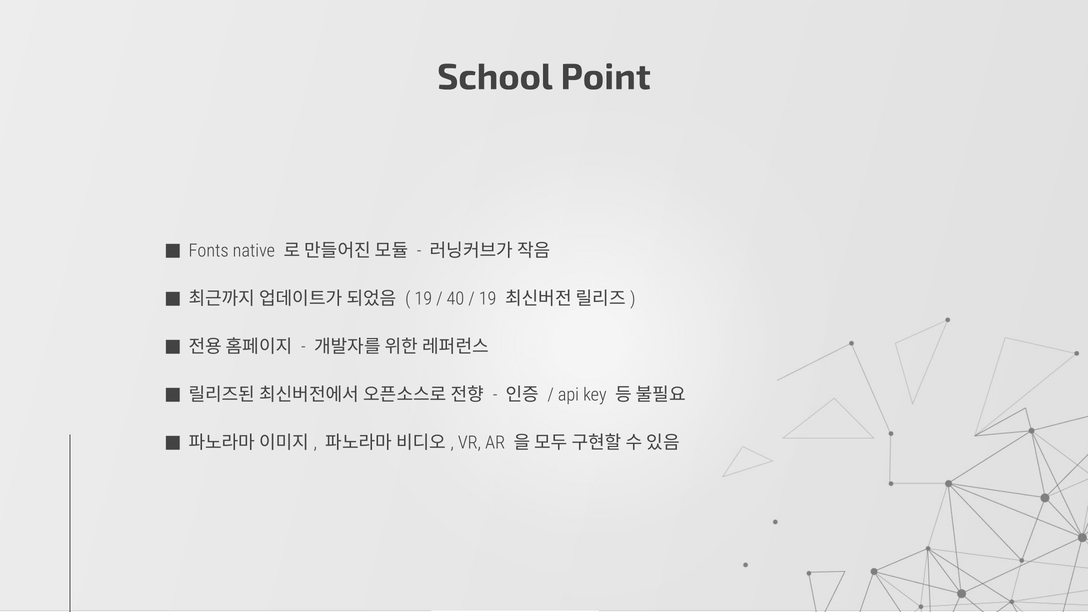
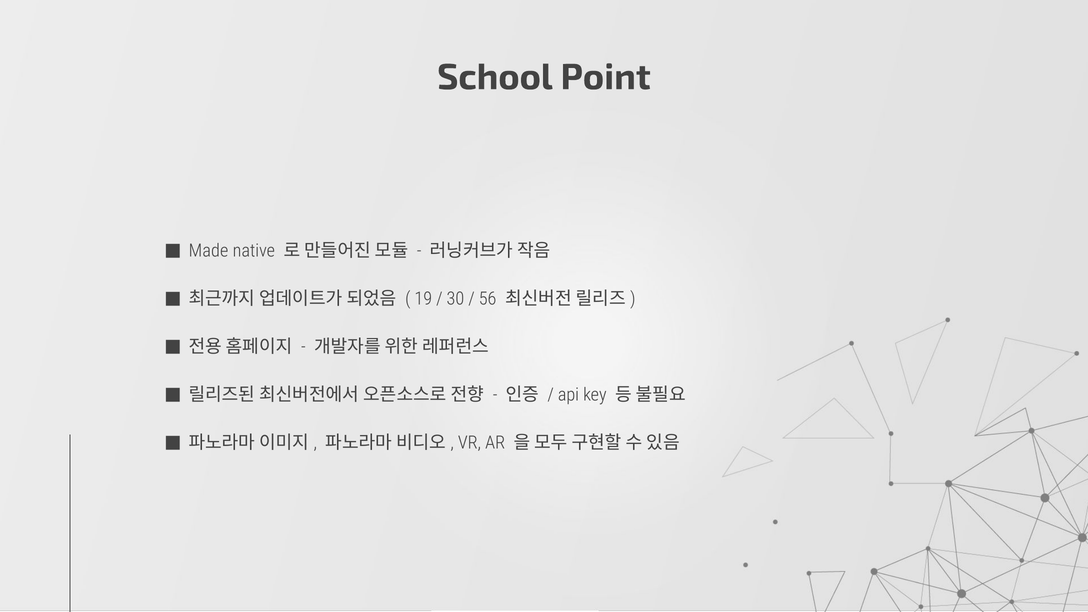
Fonts: Fonts -> Made (209, 251)
40: 40 -> 30 (455, 299)
19: 19 -> 56 (488, 299)
